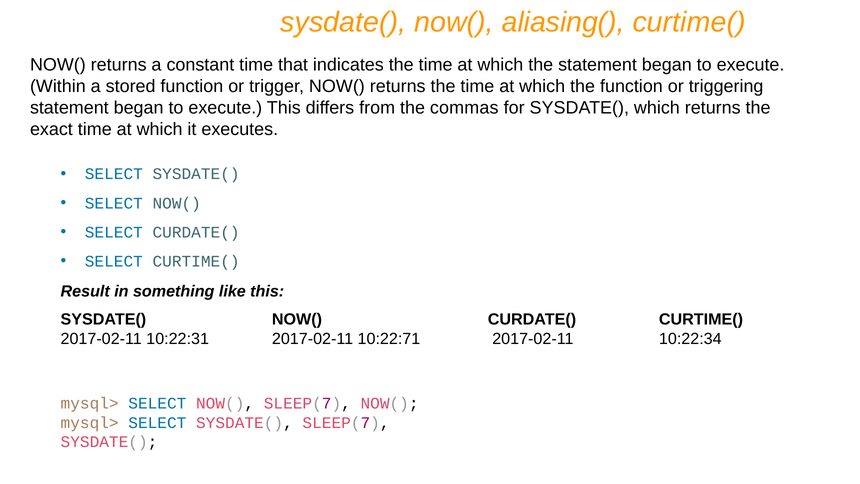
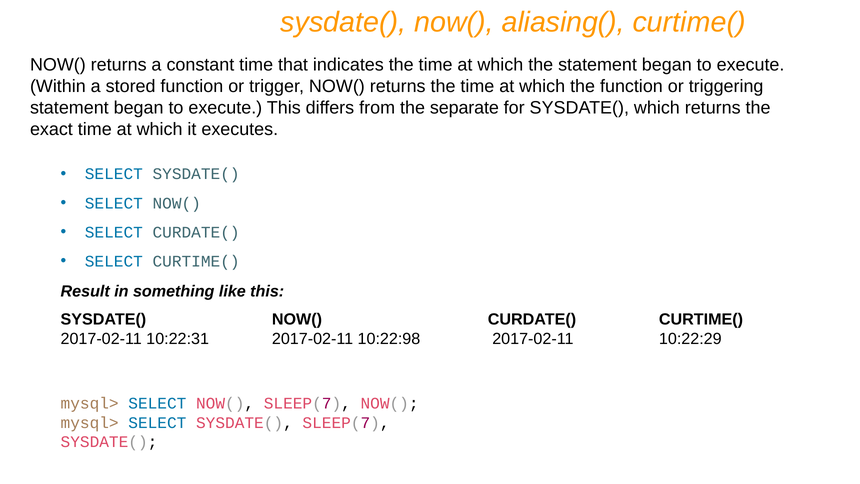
commas: commas -> separate (464, 108)
10:22:71: 10:22:71 -> 10:22:98 (389, 339)
10:22:34: 10:22:34 -> 10:22:29 (690, 339)
